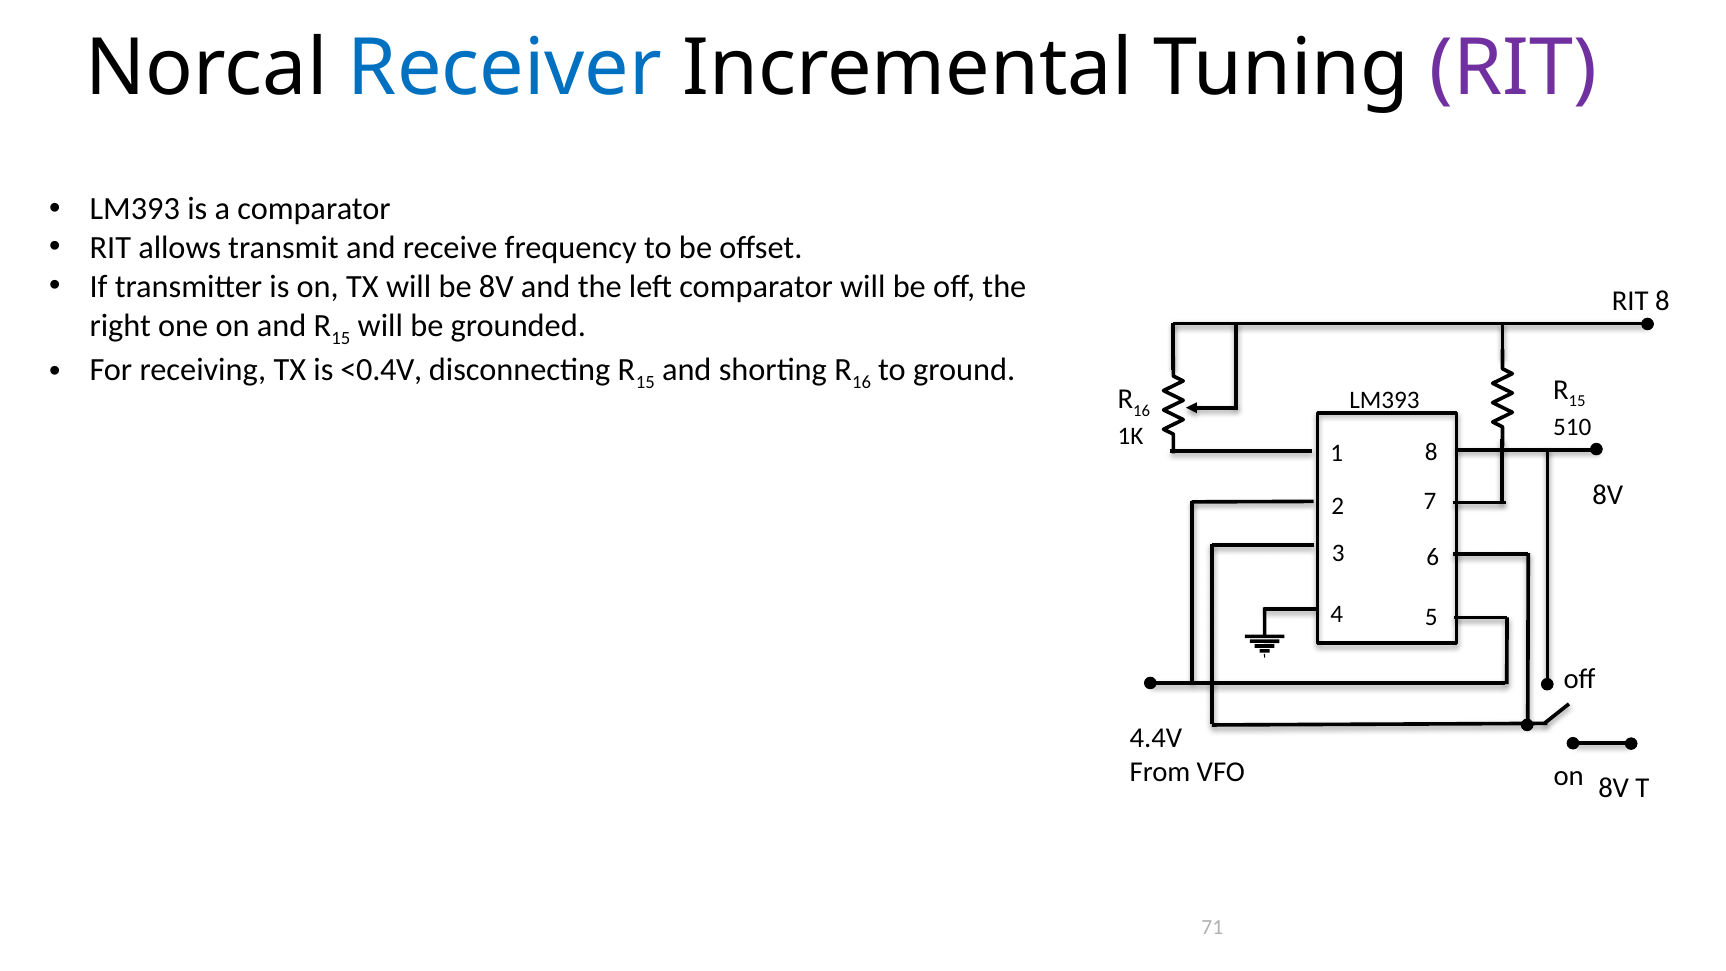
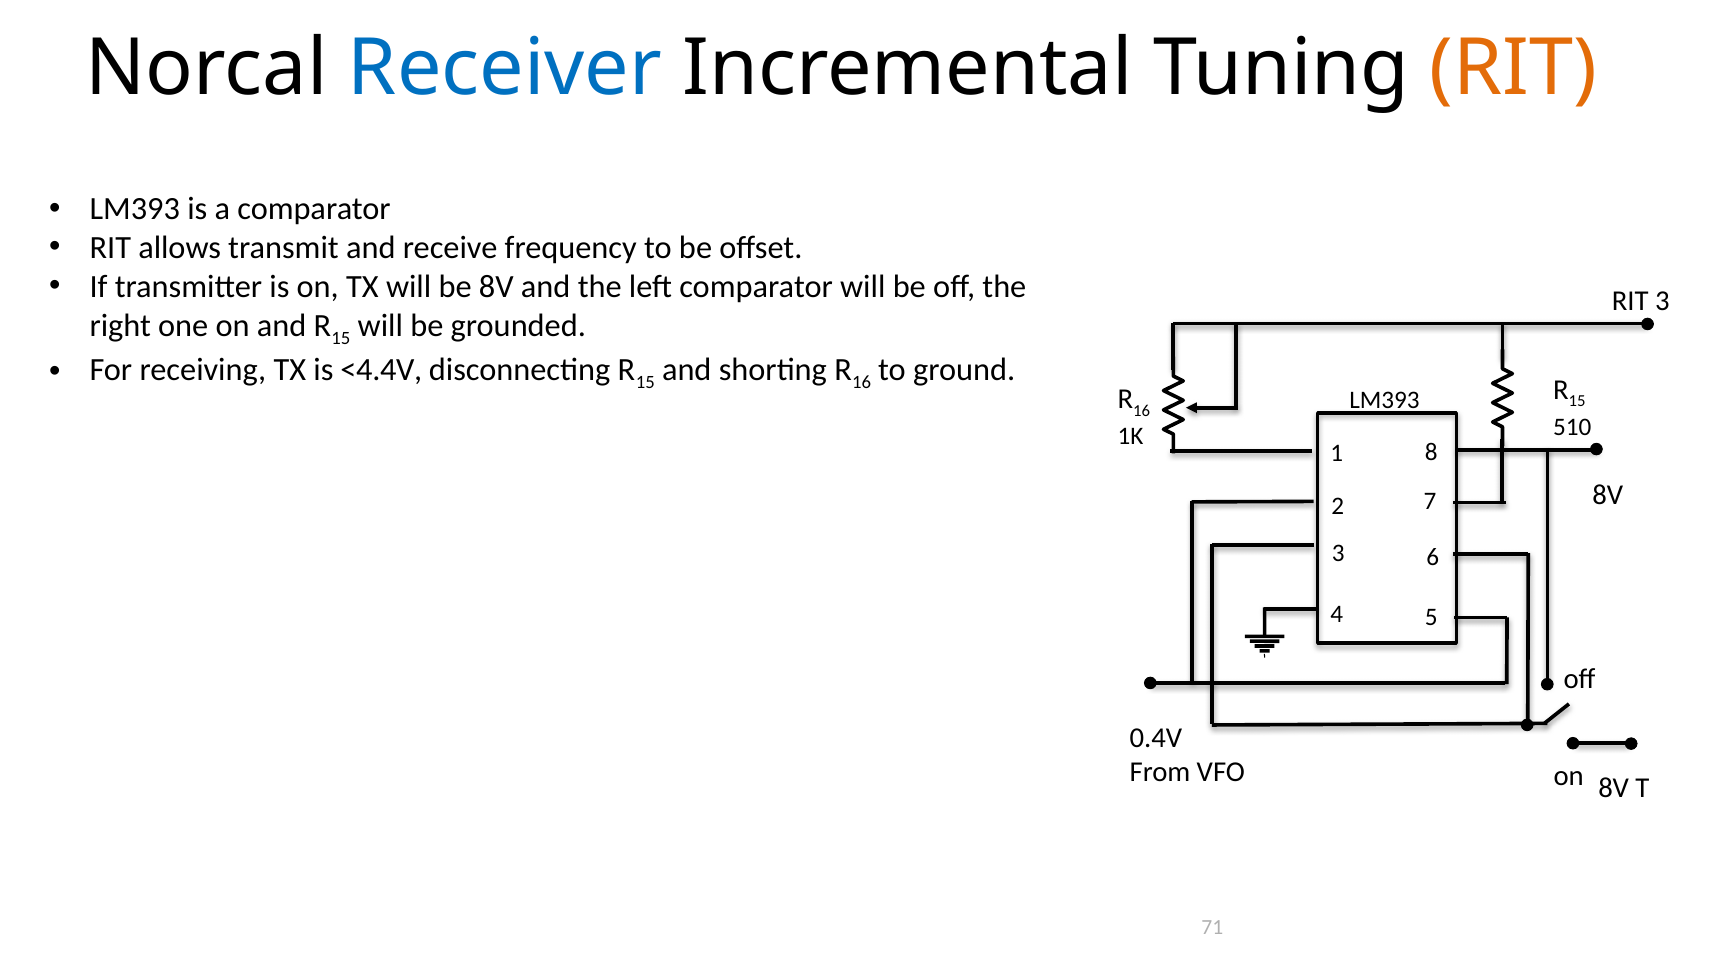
RIT colour: purple -> orange (1513, 68)
RIT 8: 8 -> 3 (1662, 301)
<0.4V: <0.4V -> <4.4V (381, 370)
4.4V: 4.4V -> 0.4V (1156, 737)
